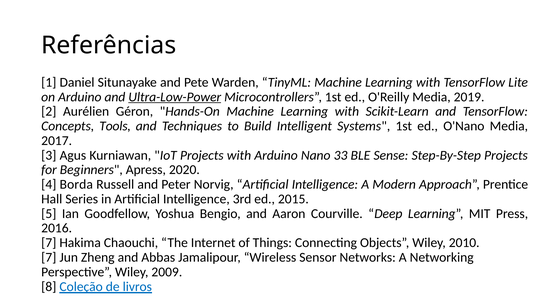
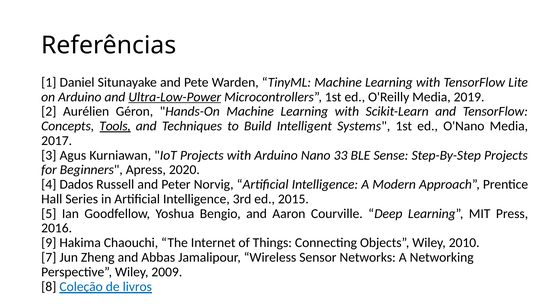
Tools underline: none -> present (115, 126)
Borda: Borda -> Dados (76, 185)
7: 7 -> 9 (49, 243)
